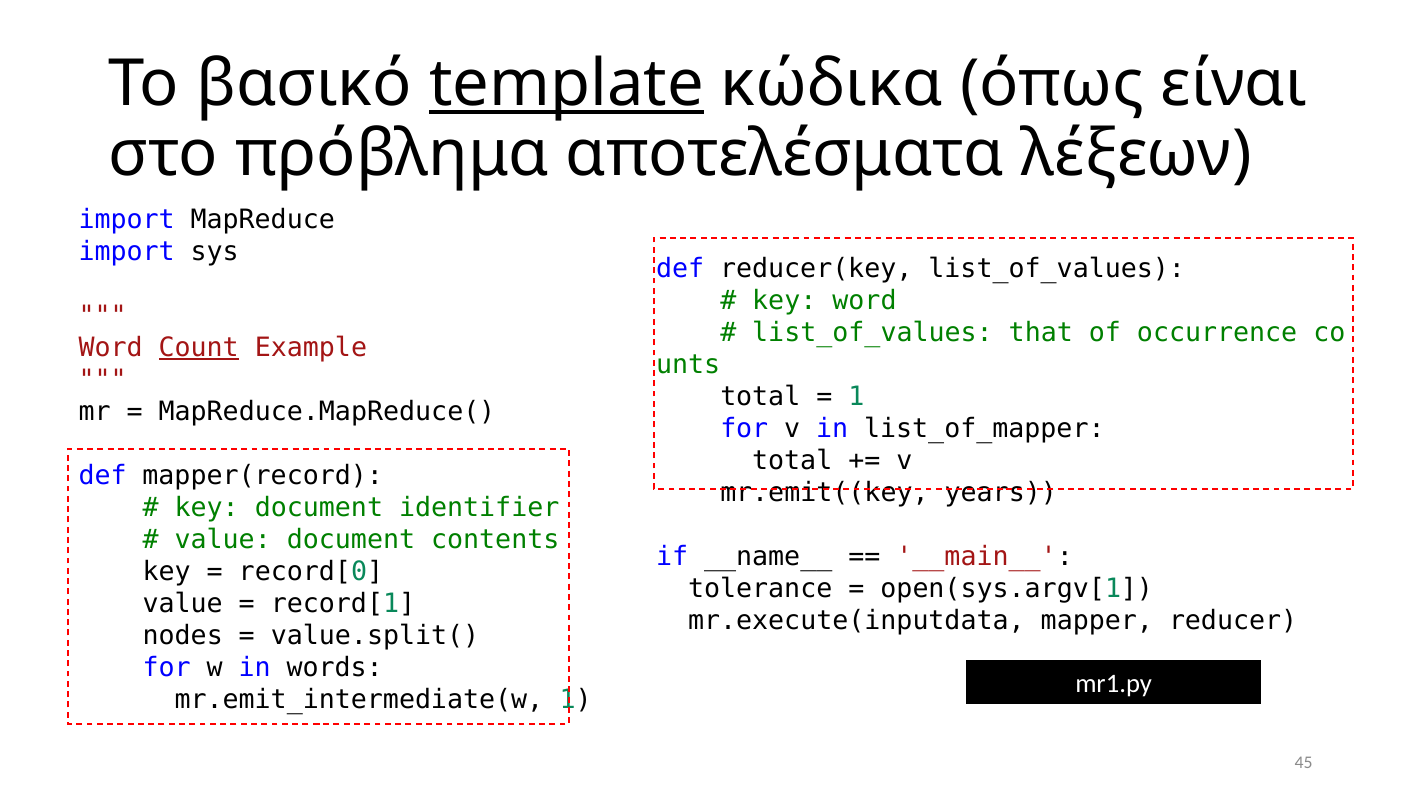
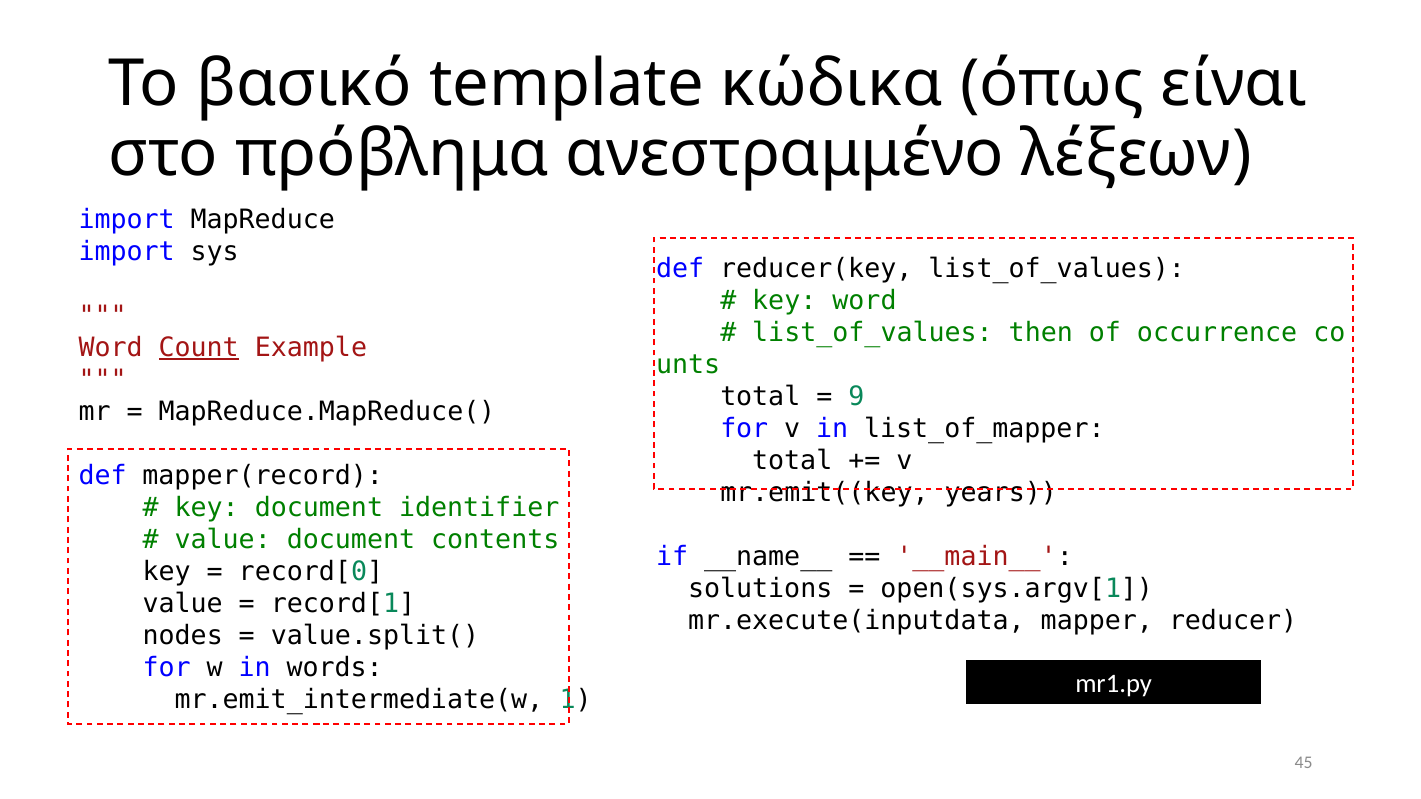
template underline: present -> none (566, 84)
αποτελέσματα: αποτελέσματα -> ανεστραμμένο (785, 155)
that: that -> then (1041, 333)
1: 1 -> 9 (856, 397)
tolerance: tolerance -> solutions (760, 589)
